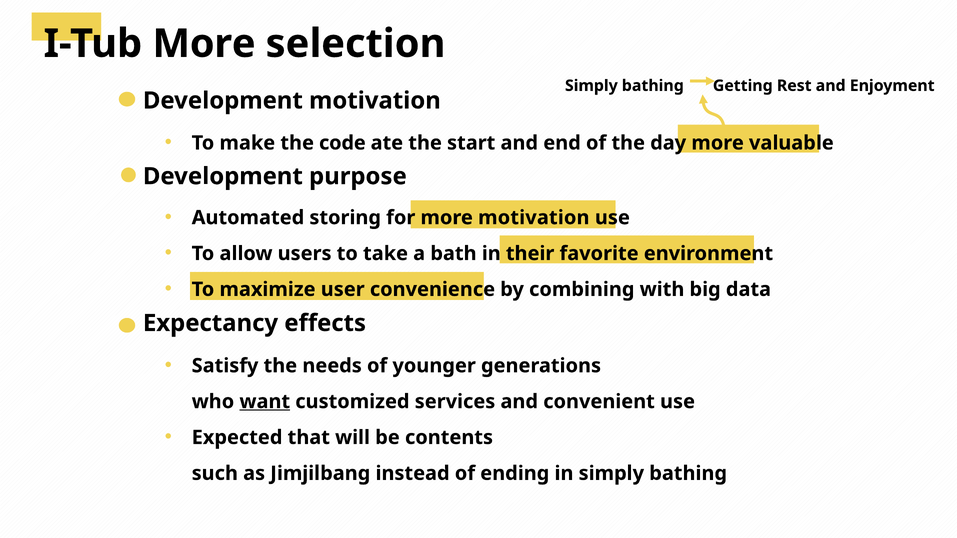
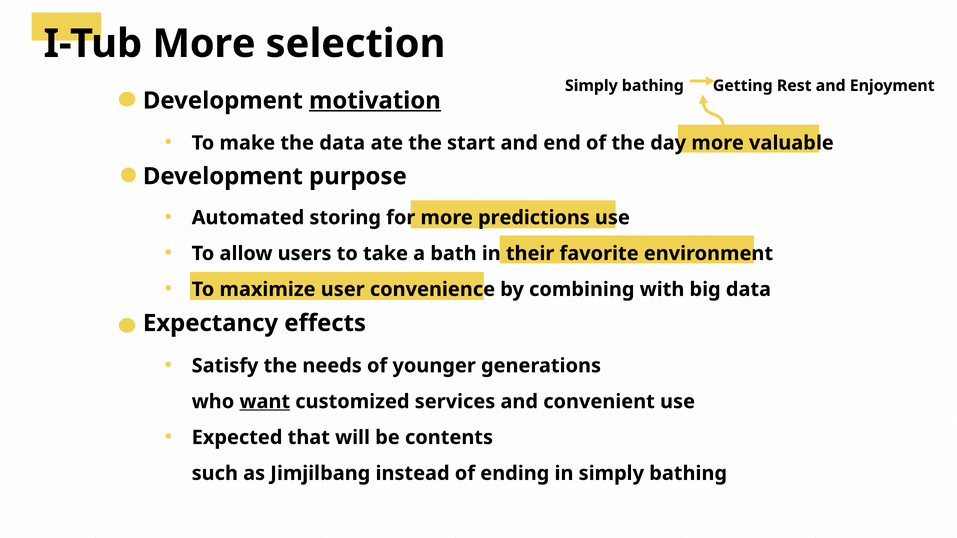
motivation underline: none -> present (375, 101)
the code: code -> data (342, 143)
more motivation: motivation -> predictions (534, 218)
